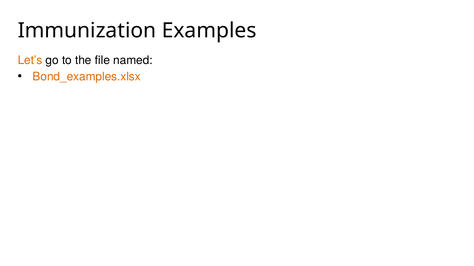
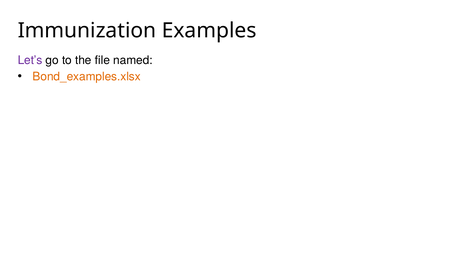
Let’s colour: orange -> purple (30, 60)
